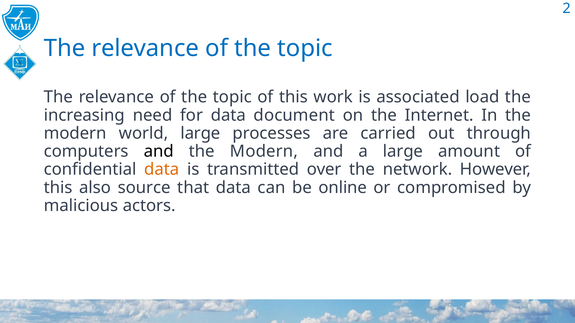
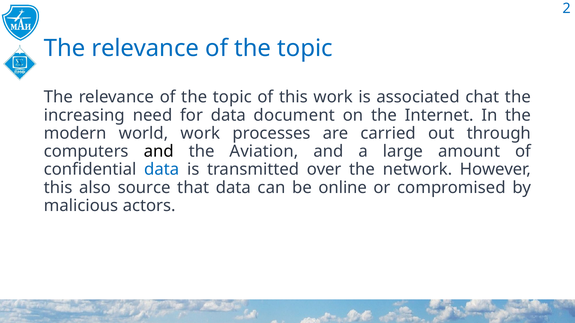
load: load -> chat (482, 97)
world large: large -> work (200, 133)
Modern: Modern -> Aviation (264, 152)
data colour: orange -> blue (162, 170)
